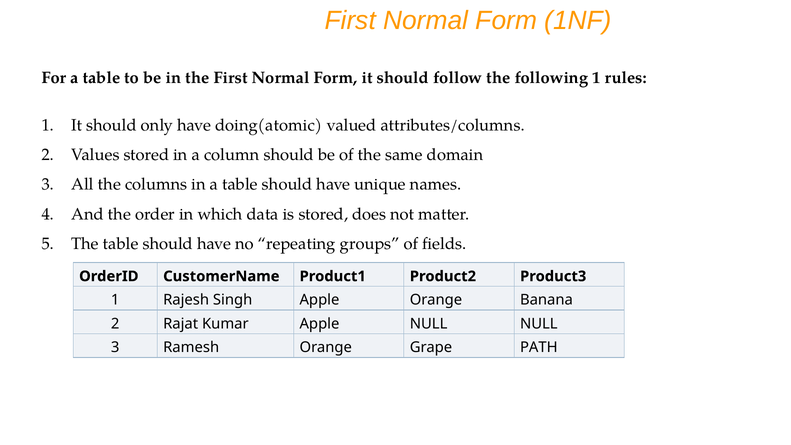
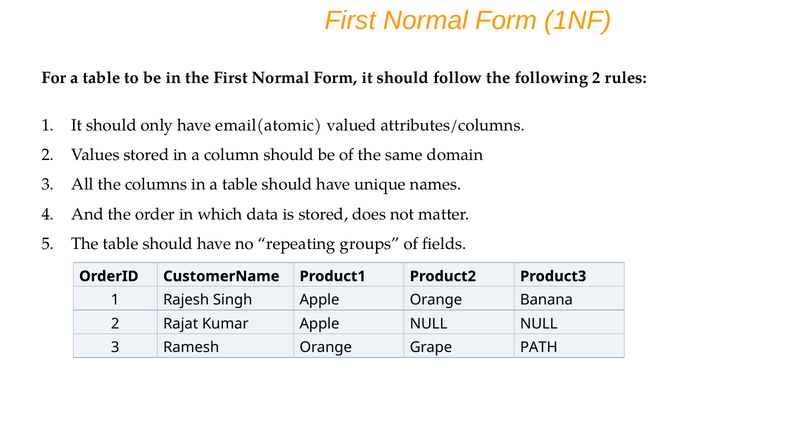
following 1: 1 -> 2 (596, 78)
doing(atomic: doing(atomic -> email(atomic (269, 125)
